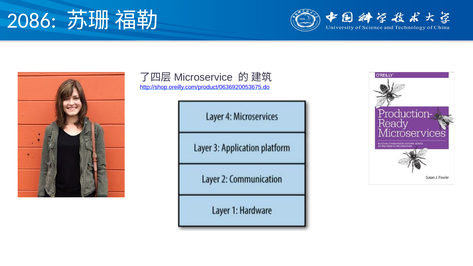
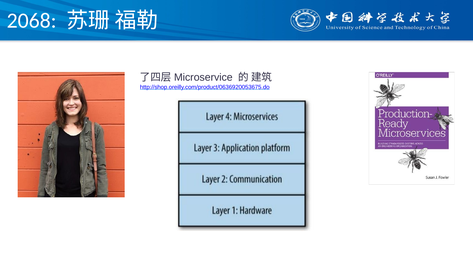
2086: 2086 -> 2068 (32, 21)
